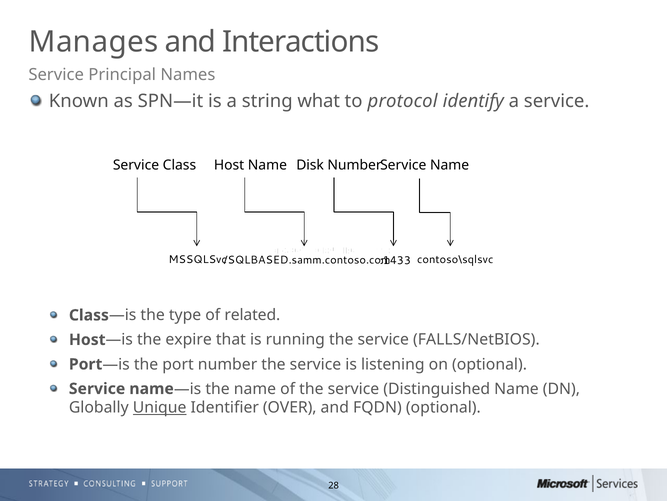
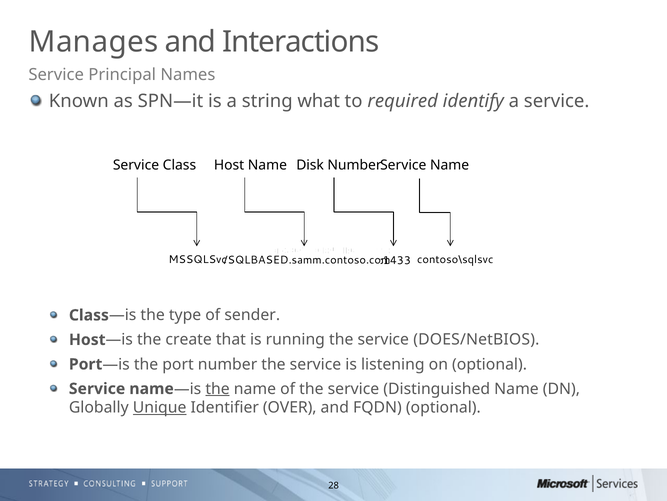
protocol: protocol -> required (403, 101)
related: related -> sender (252, 315)
expire: expire -> create (189, 339)
FALLS/NetBIOS: FALLS/NetBIOS -> DOES/NetBIOS (476, 339)
the underline: none -> present (218, 388)
